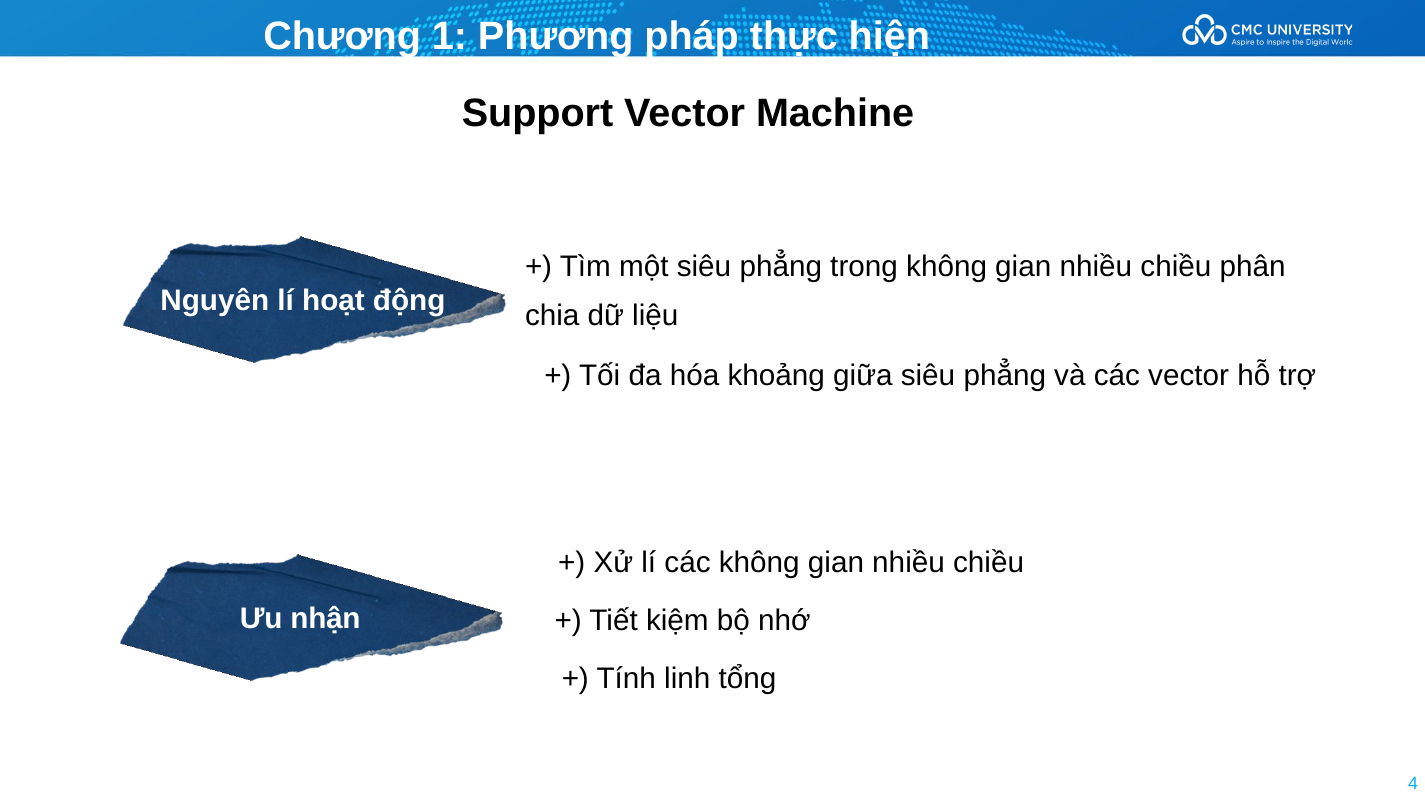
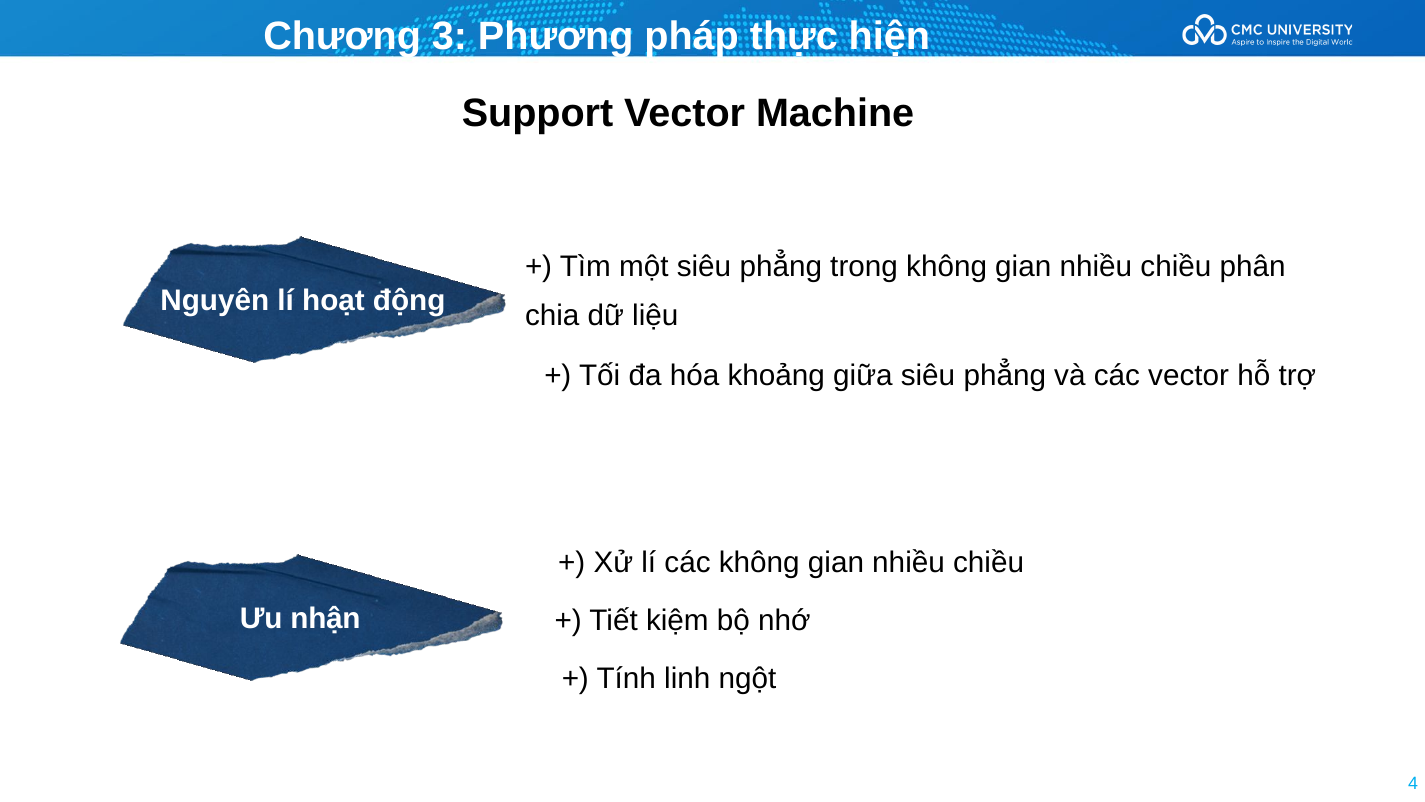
1: 1 -> 3 (449, 37)
tổng: tổng -> ngột (747, 679)
